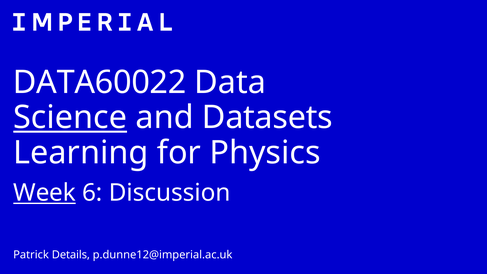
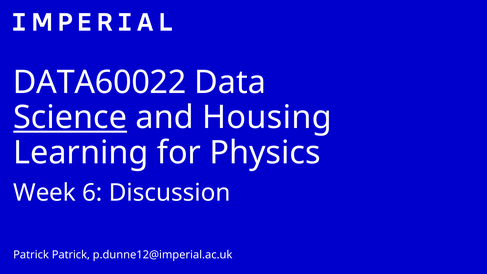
Datasets: Datasets -> Housing (267, 118)
Week underline: present -> none (45, 193)
Patrick Details: Details -> Patrick (71, 255)
